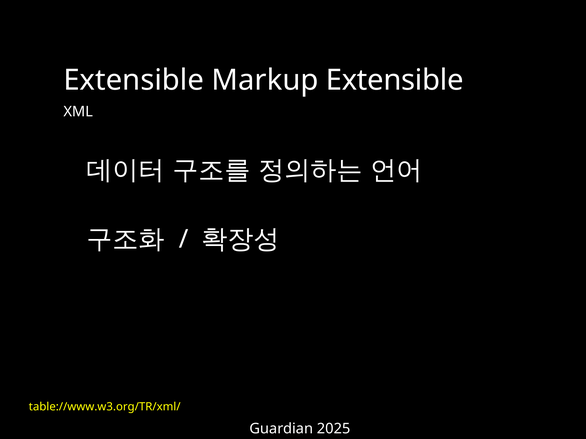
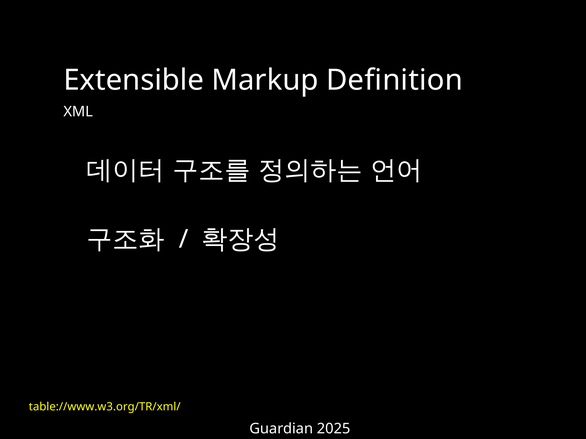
Markup Extensible: Extensible -> Definition (394, 80)
